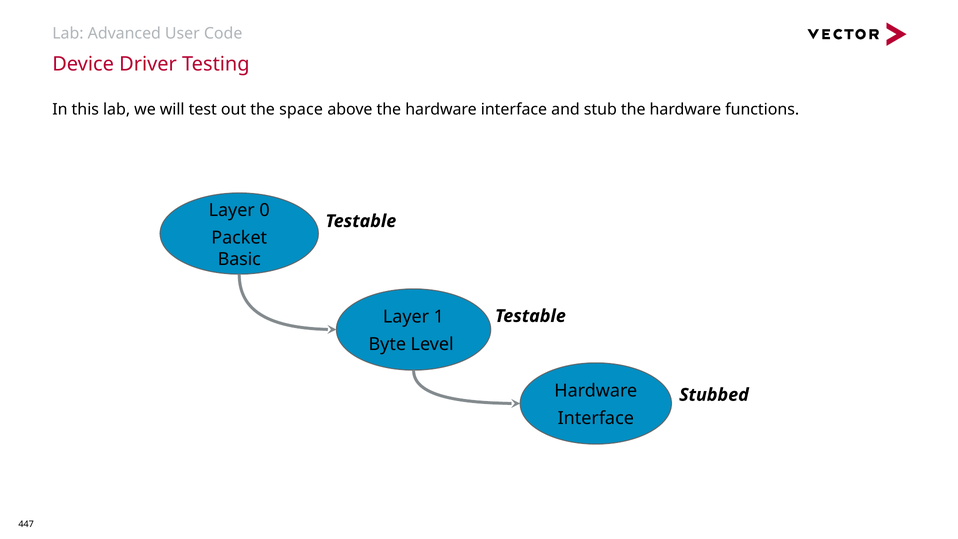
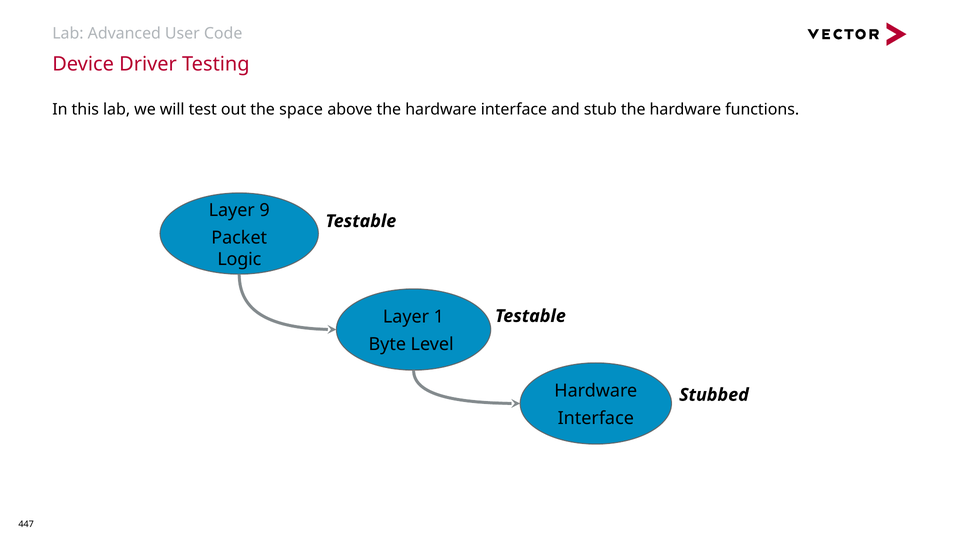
0: 0 -> 9 (265, 210)
Basic: Basic -> Logic (239, 259)
